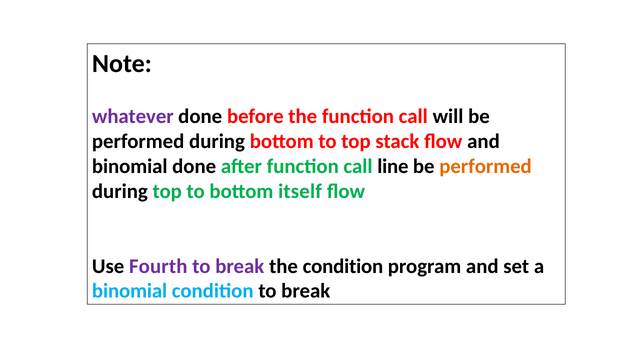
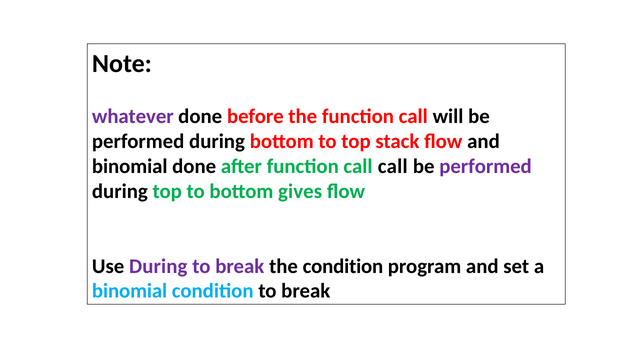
call line: line -> call (393, 166)
performed colour: orange -> purple (486, 166)
itself: itself -> gives (300, 191)
Use Fourth: Fourth -> During (158, 266)
